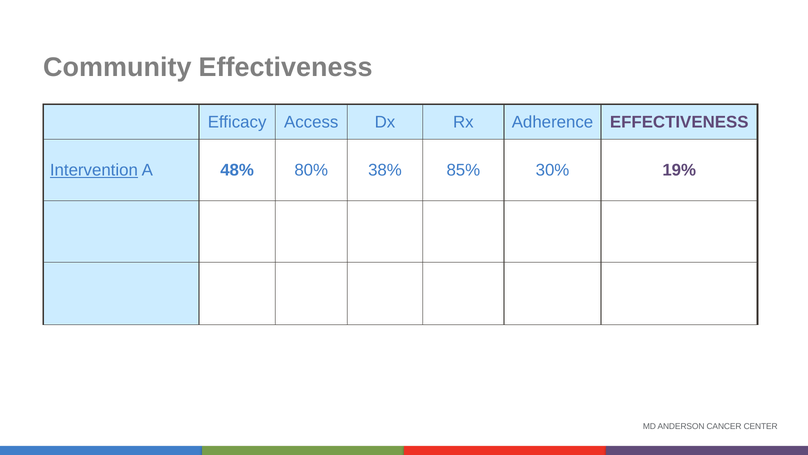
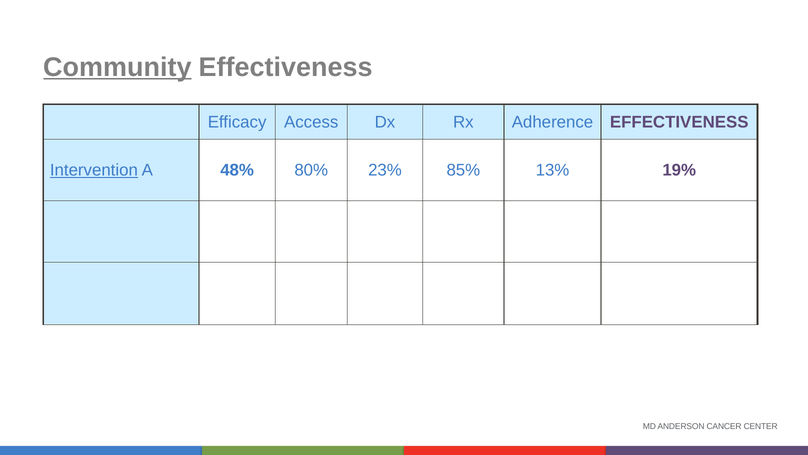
Community underline: none -> present (117, 67)
38%: 38% -> 23% (385, 170)
30%: 30% -> 13% (552, 170)
